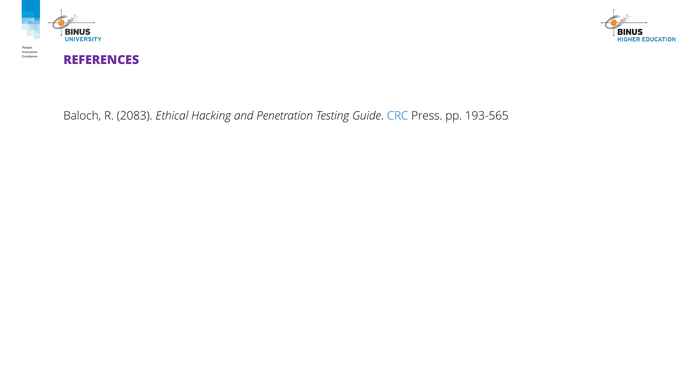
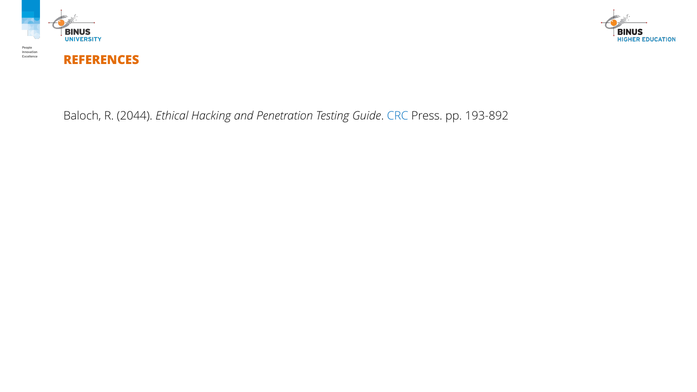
REFERENCES colour: purple -> orange (101, 60)
2083: 2083 -> 2044 (135, 116)
193-565: 193-565 -> 193-892 (487, 116)
